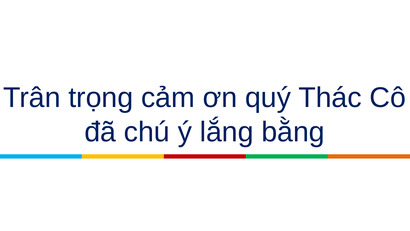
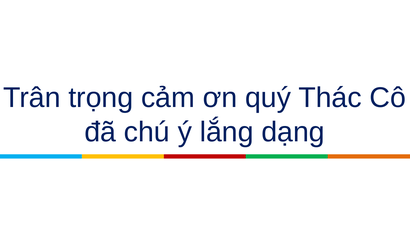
bằng: bằng -> dạng (293, 132)
